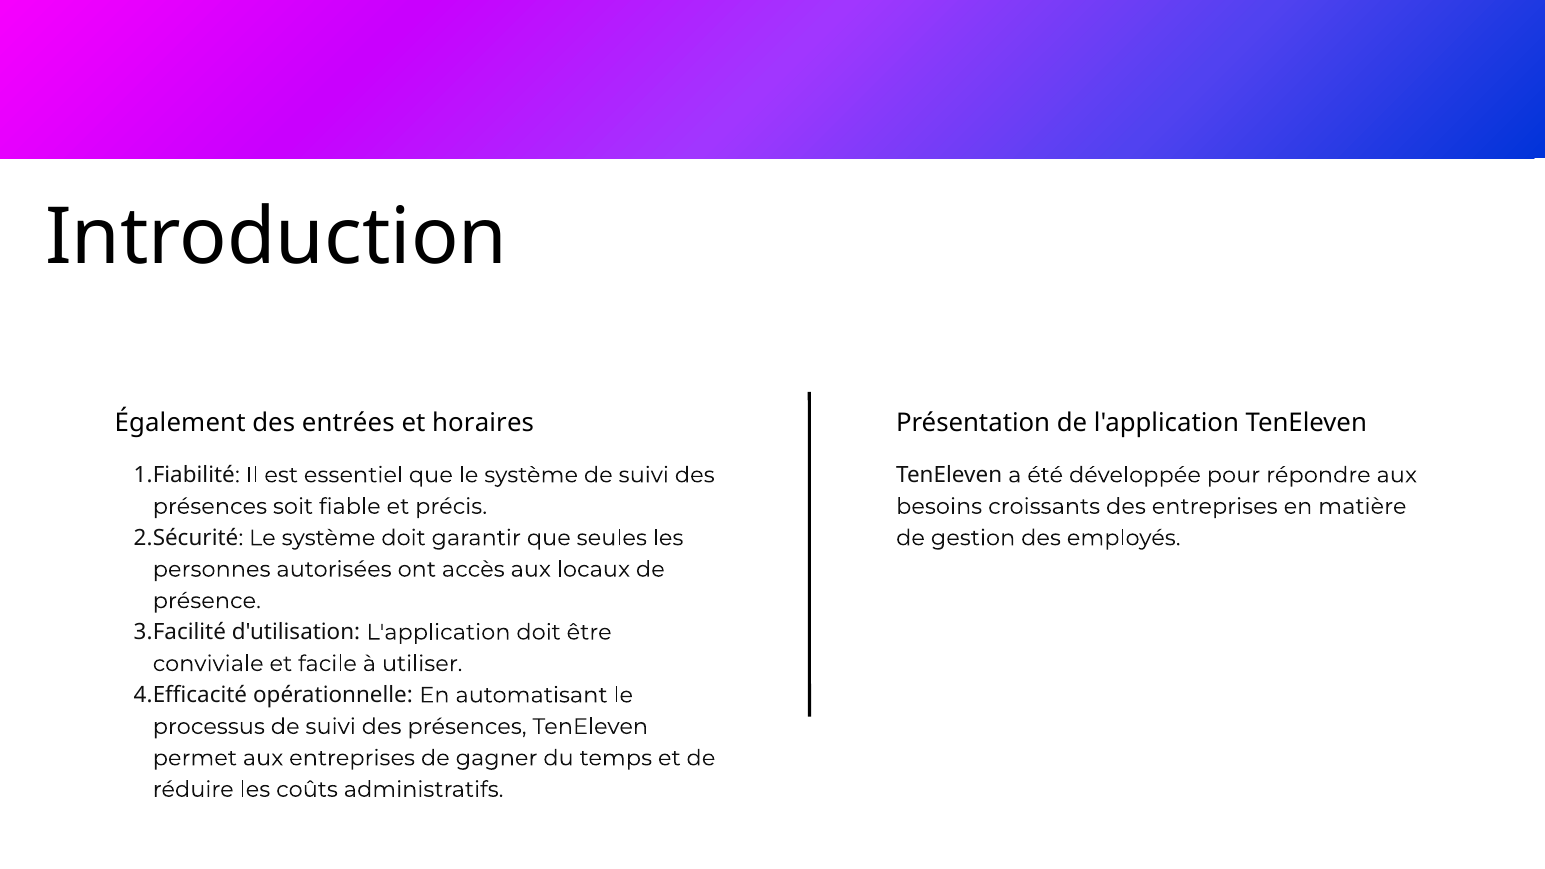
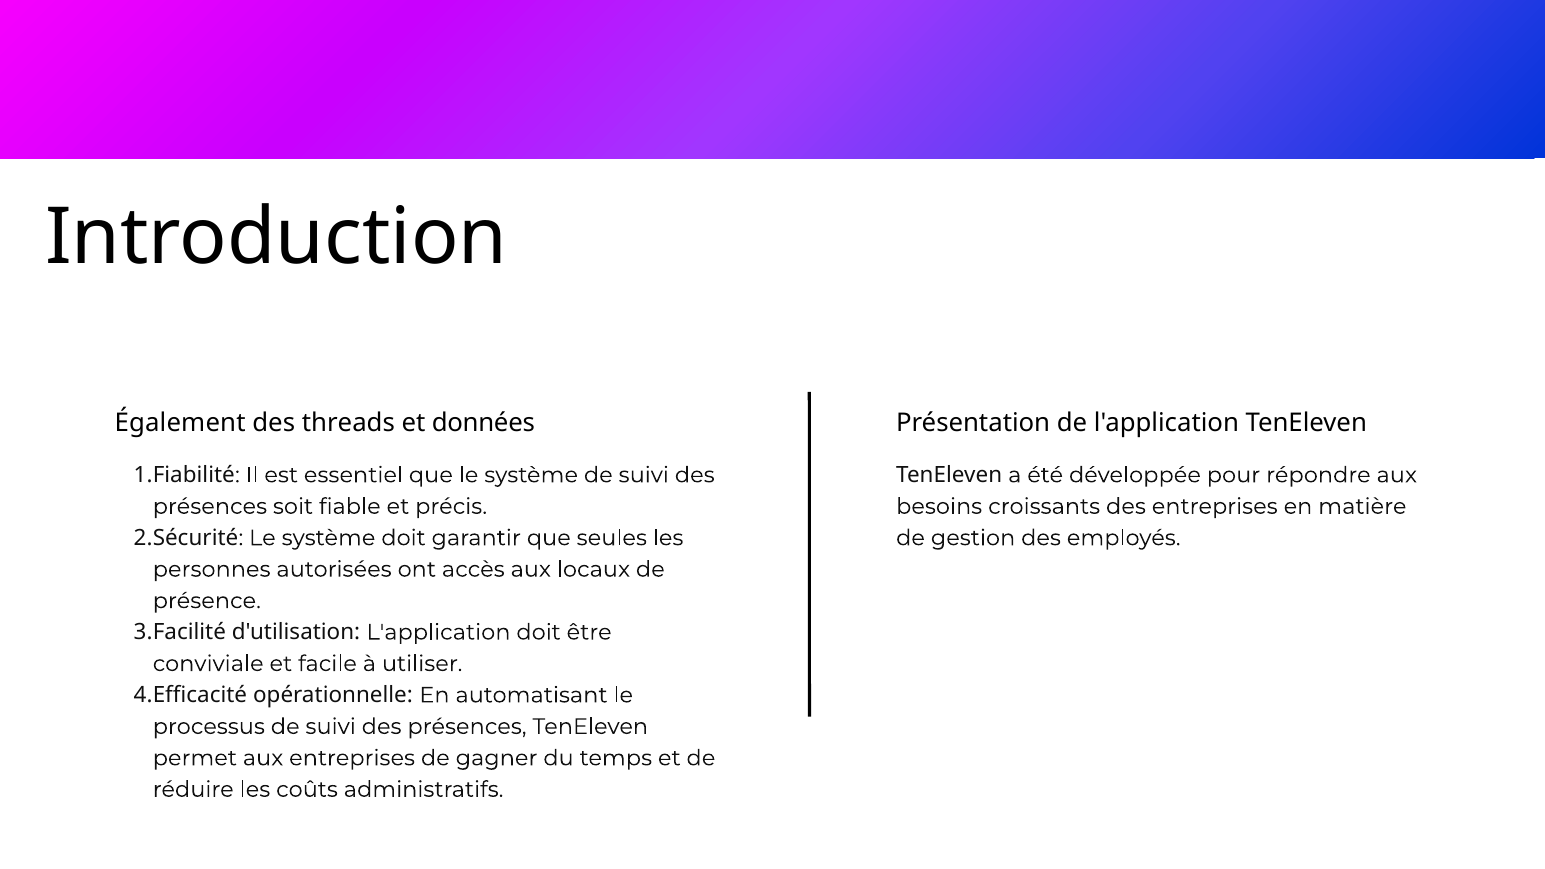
entrées: entrées -> threads (348, 423)
horaires: horaires -> données (483, 423)
